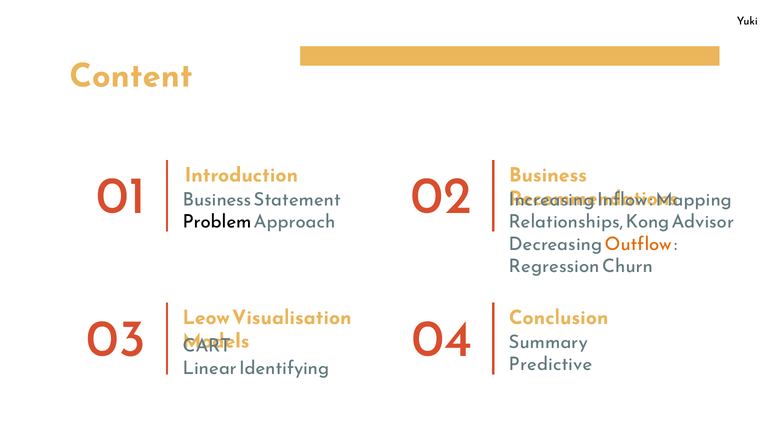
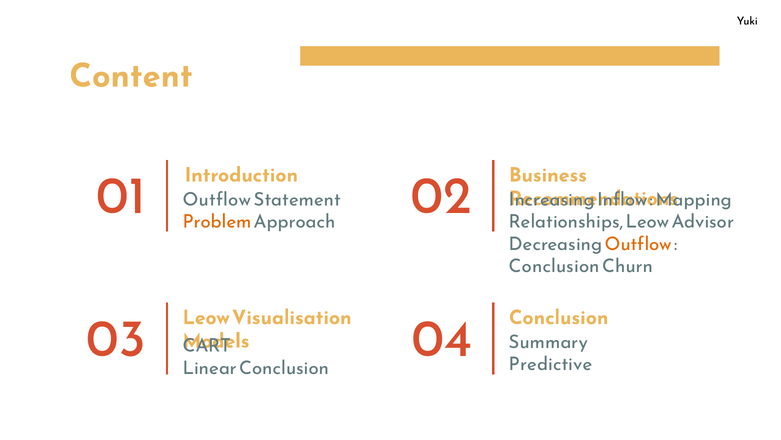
Business: Business -> Outflow (217, 199)
Problem colour: black -> orange (217, 221)
Relationships Kong: Kong -> Leow (648, 221)
Regression: Regression -> Conclusion (554, 266)
Linear Identifying: Identifying -> Conclusion (284, 367)
